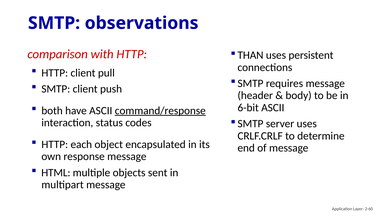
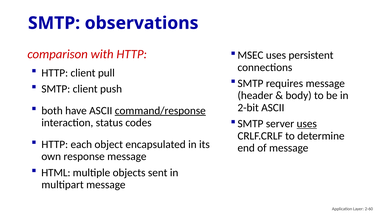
THAN: THAN -> MSEC (250, 55)
6-bit: 6-bit -> 2-bit (248, 107)
uses underline: none -> present (307, 123)
